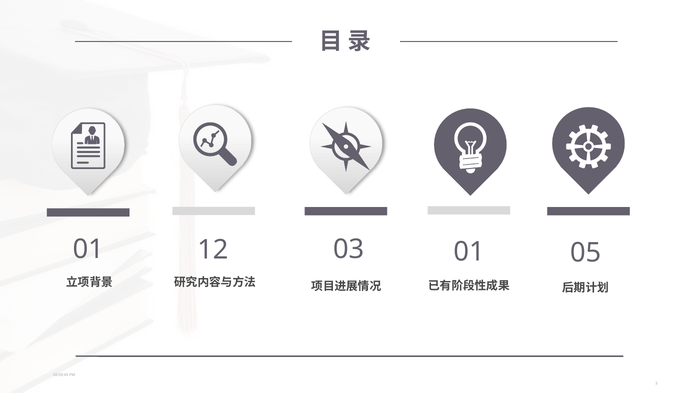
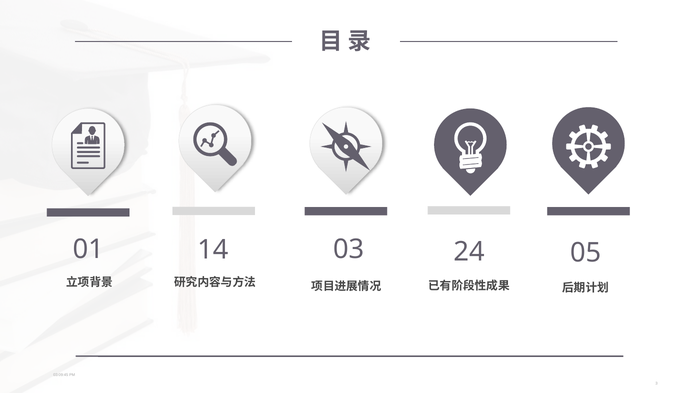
12: 12 -> 14 (213, 250)
03 01: 01 -> 24 (469, 252)
